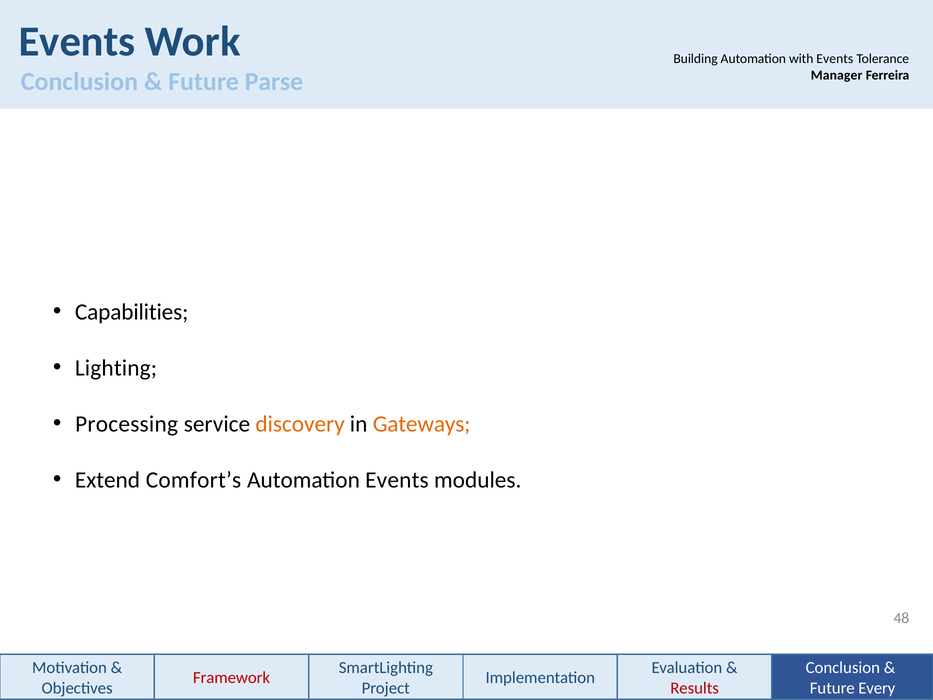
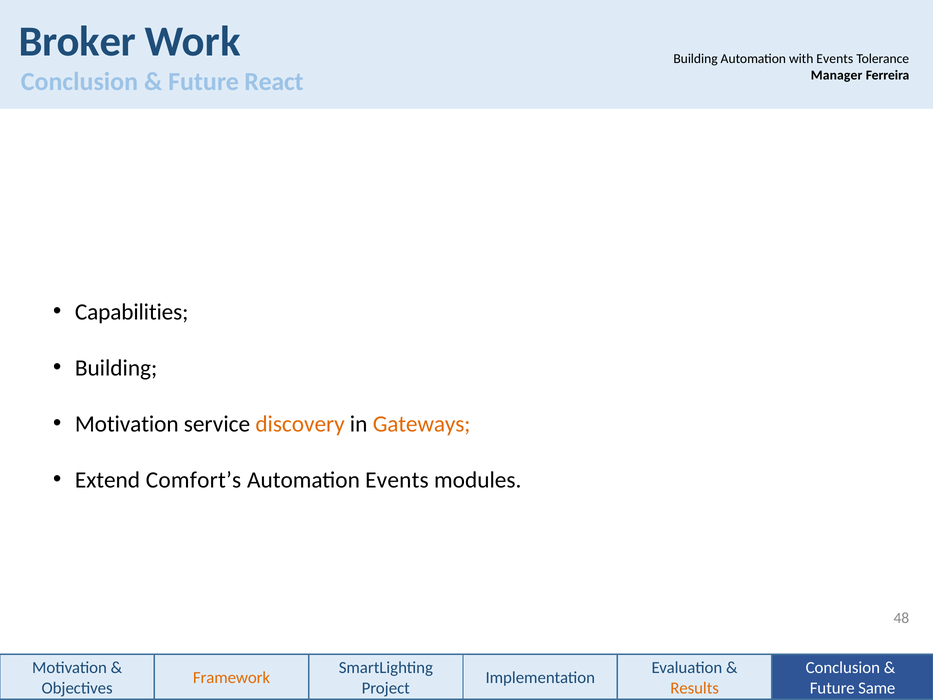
Events: Events -> Broker (77, 42)
Parse: Parse -> React (274, 82)
Lighting: Lighting -> Building (116, 368)
Processing: Processing -> Motivation (127, 424)
Framework colour: red -> orange (232, 678)
Results colour: red -> orange (695, 688)
Every: Every -> Same (877, 688)
